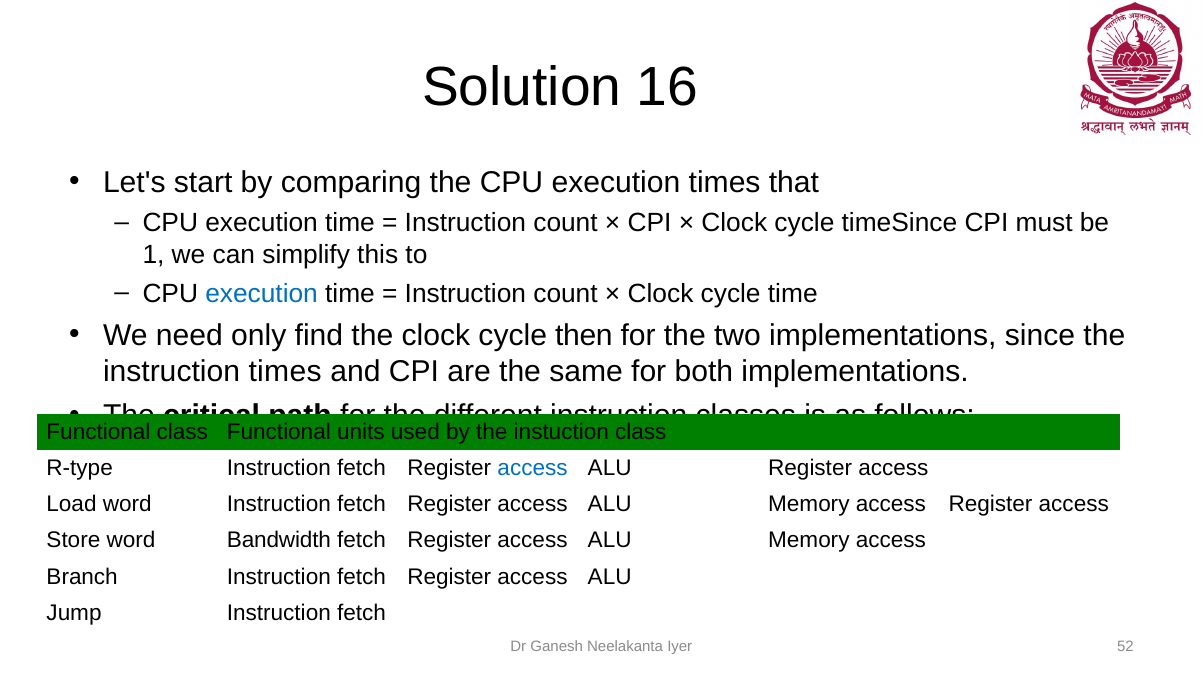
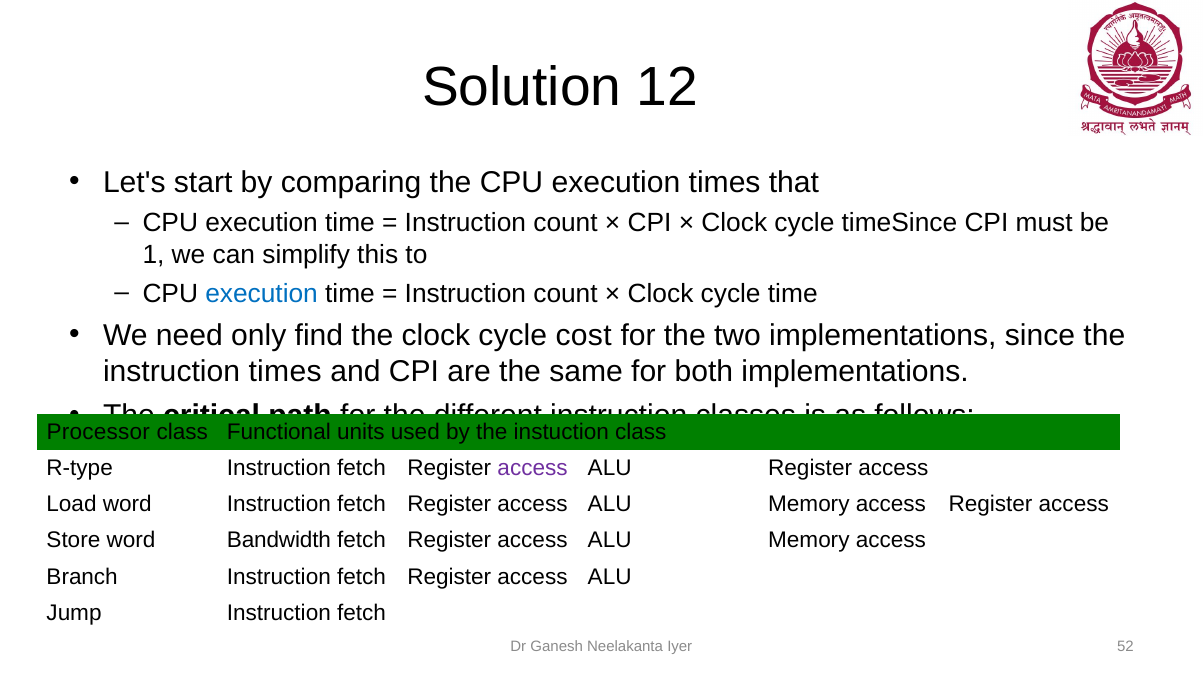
16: 16 -> 12 (667, 87)
then: then -> cost (584, 336)
Functional: Functional -> Processor (98, 432)
access colour: blue -> purple (533, 468)
